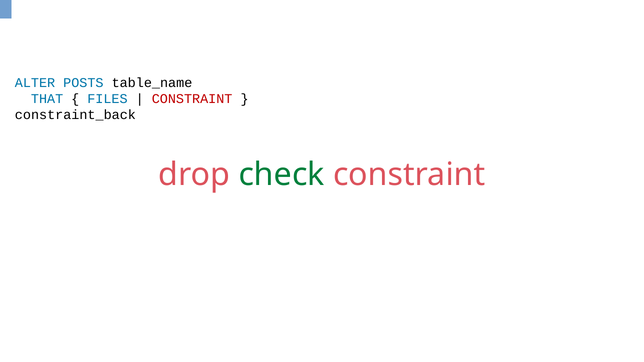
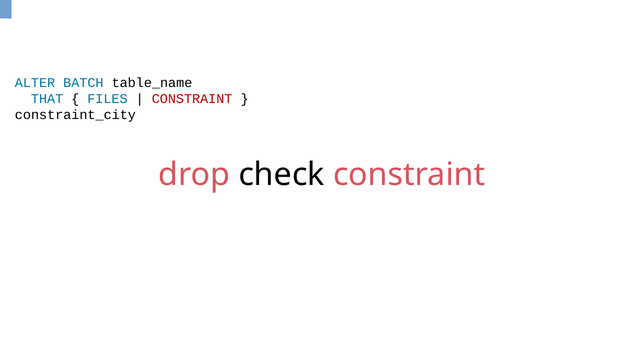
POSTS: POSTS -> BATCH (83, 83)
constraint_back: constraint_back -> constraint_city (75, 115)
check colour: green -> black (282, 175)
